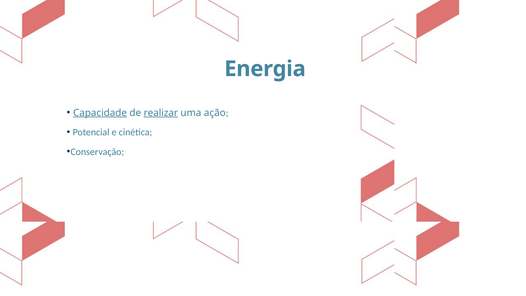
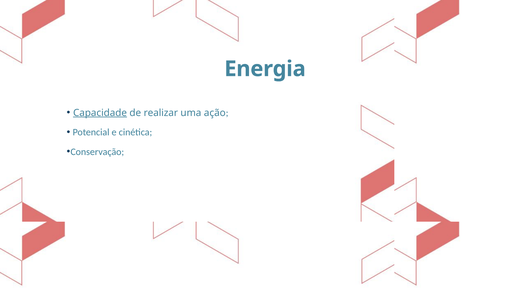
realizar underline: present -> none (161, 113)
